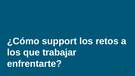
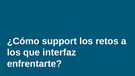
trabajar: trabajar -> interfaz (59, 52)
